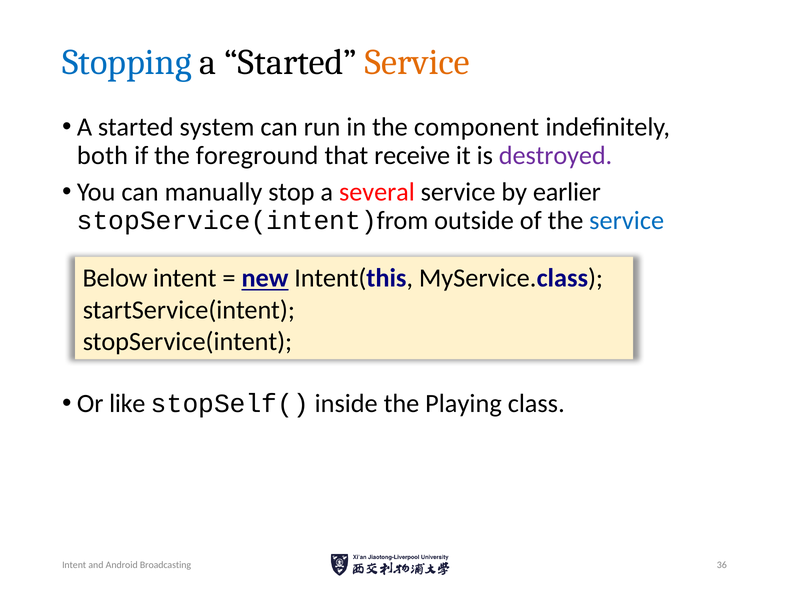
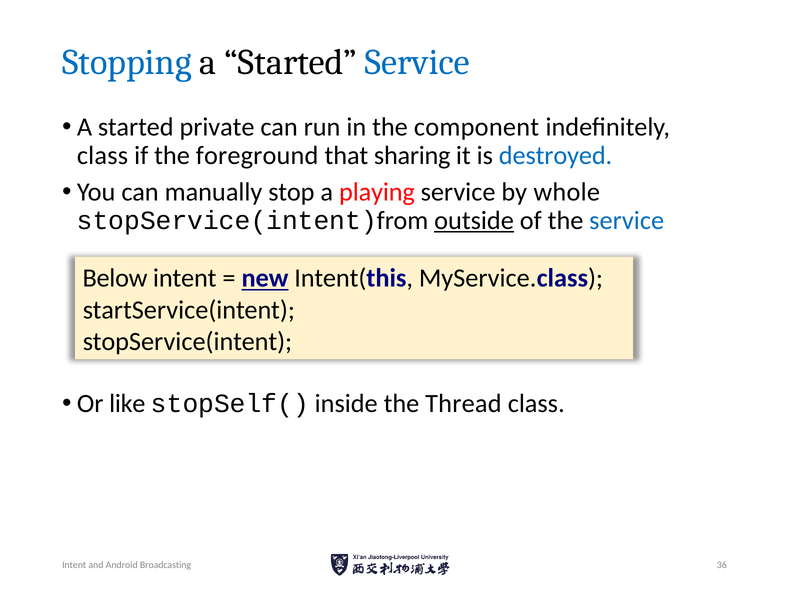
Service colour: orange -> blue (417, 62)
system: system -> private (217, 127)
both: both -> class (103, 155)
receive: receive -> sharing (412, 155)
destroyed colour: purple -> blue (556, 155)
several: several -> playing (377, 192)
earlier: earlier -> whole (567, 192)
outside underline: none -> present (474, 220)
Playing: Playing -> Thread (463, 403)
